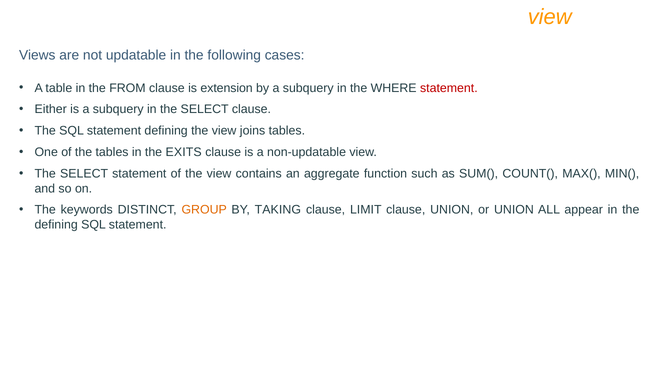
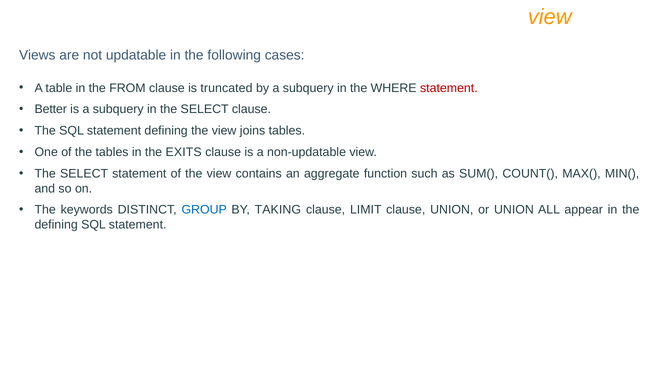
extension: extension -> truncated (227, 88)
Either: Either -> Better (51, 109)
GROUP colour: orange -> blue (204, 210)
